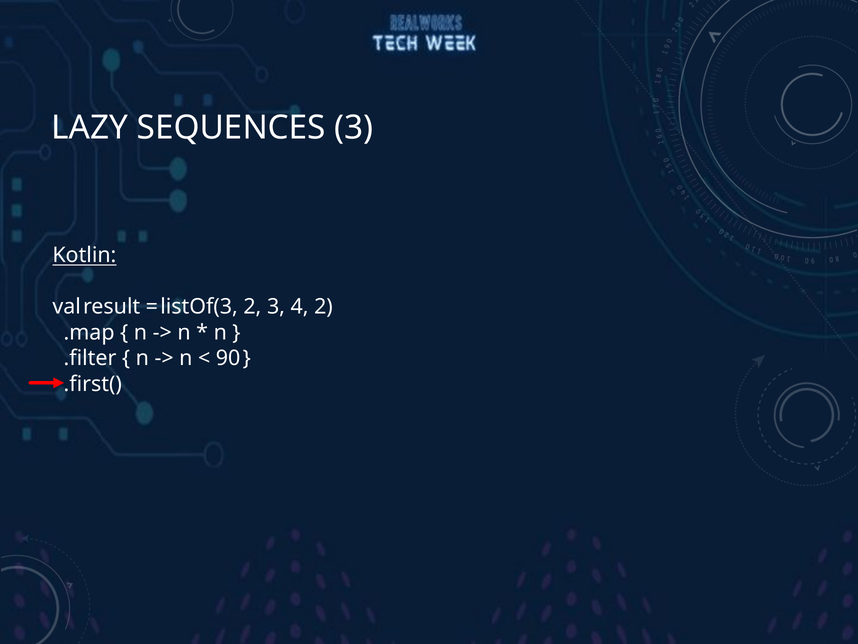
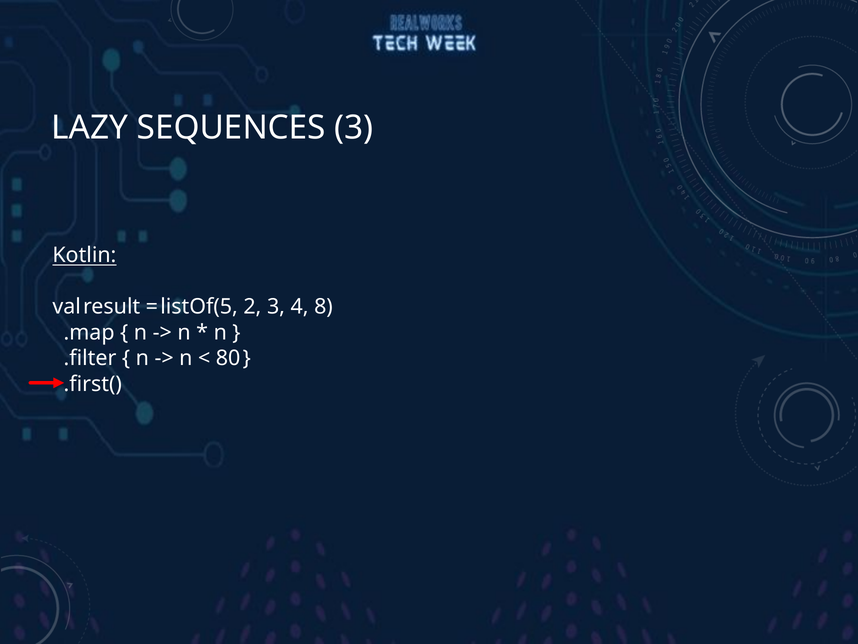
listOf(3: listOf(3 -> listOf(5 (199, 306)
4 2: 2 -> 8 (323, 306)
90: 90 -> 80 (228, 358)
